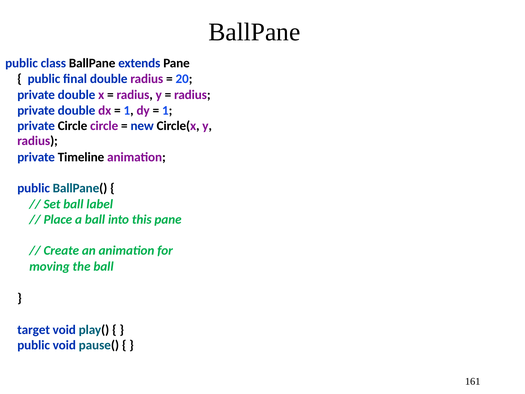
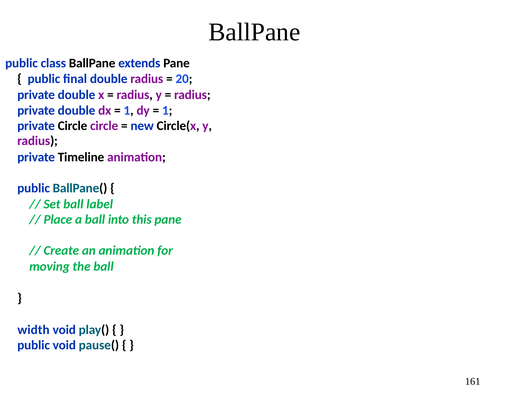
target: target -> width (34, 330)
